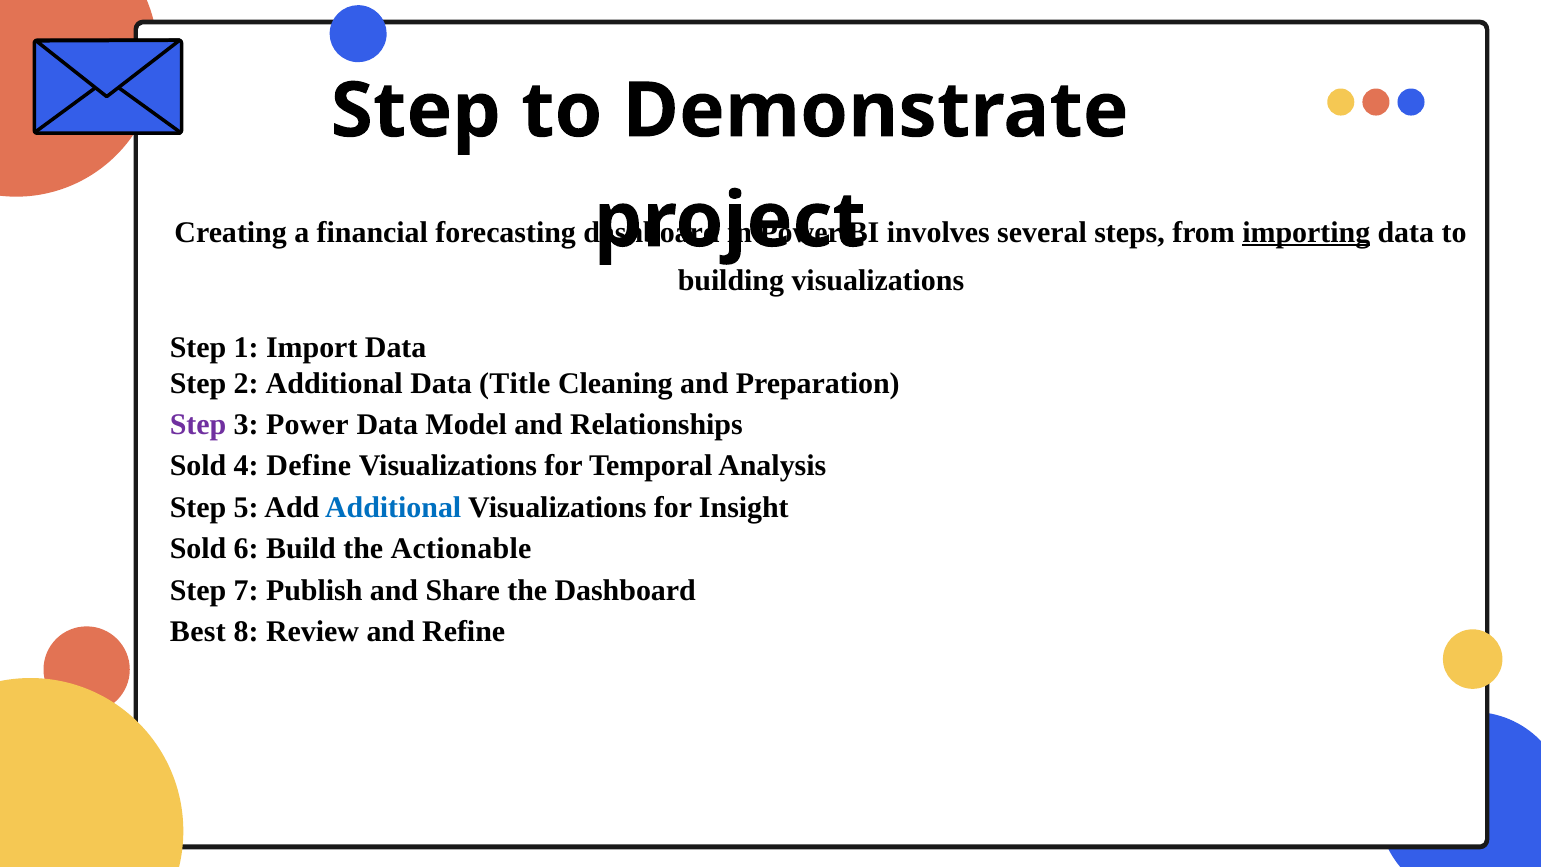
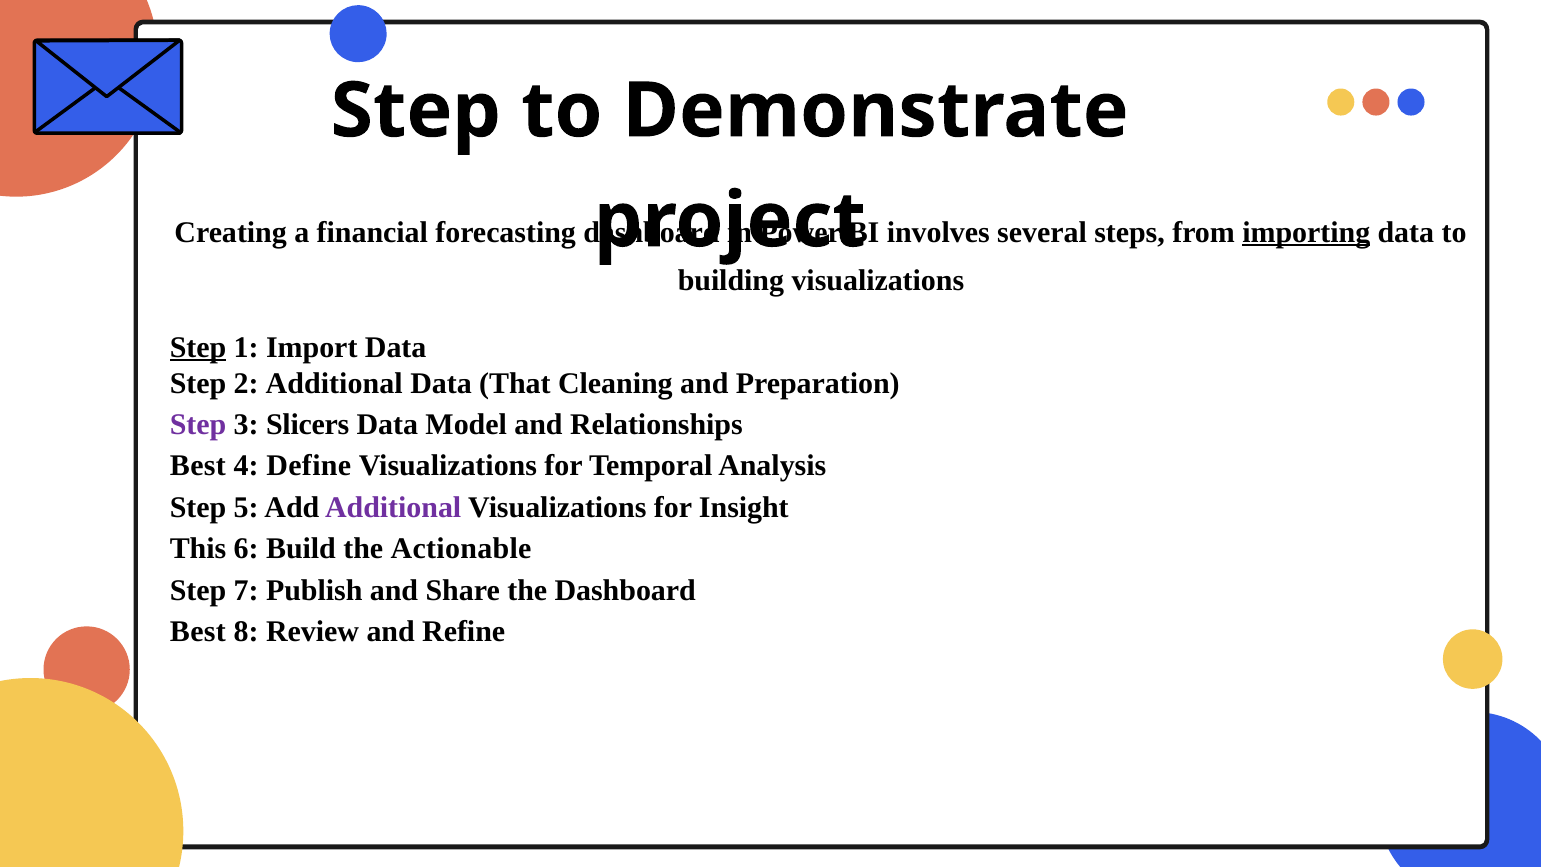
Step underline: none -> present (198, 347)
Title: Title -> That (515, 383)
3 Power: Power -> Slicers (308, 425)
Sold: Sold -> Best (198, 466)
Additional colour: blue -> purple (393, 507)
Sold: Sold -> This (198, 549)
